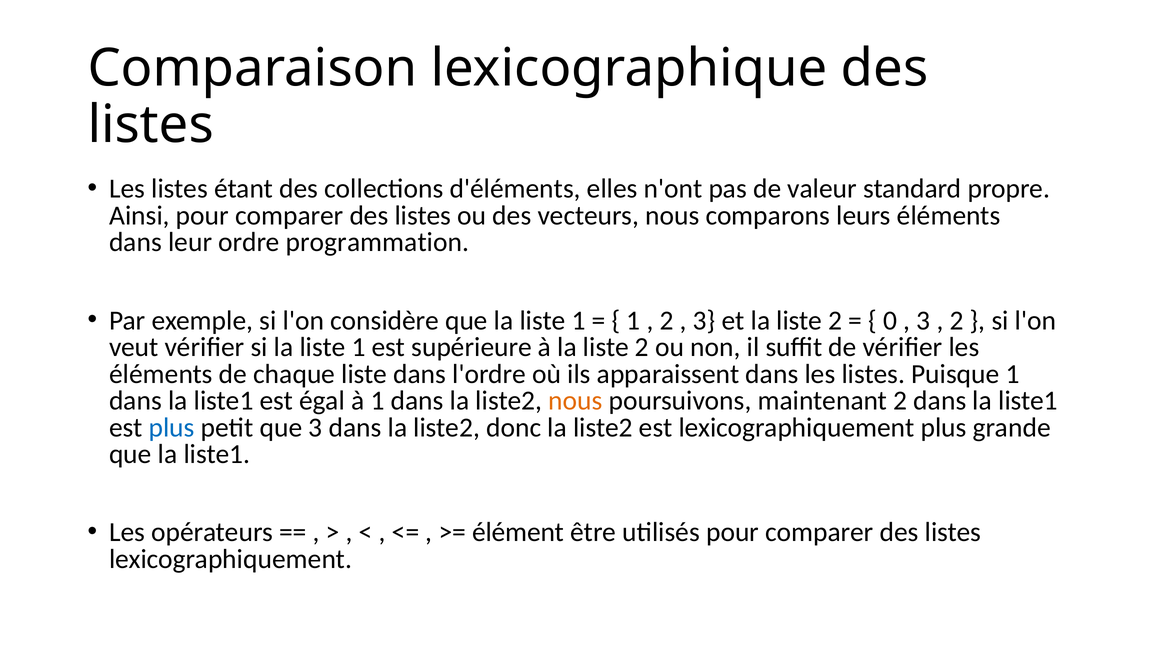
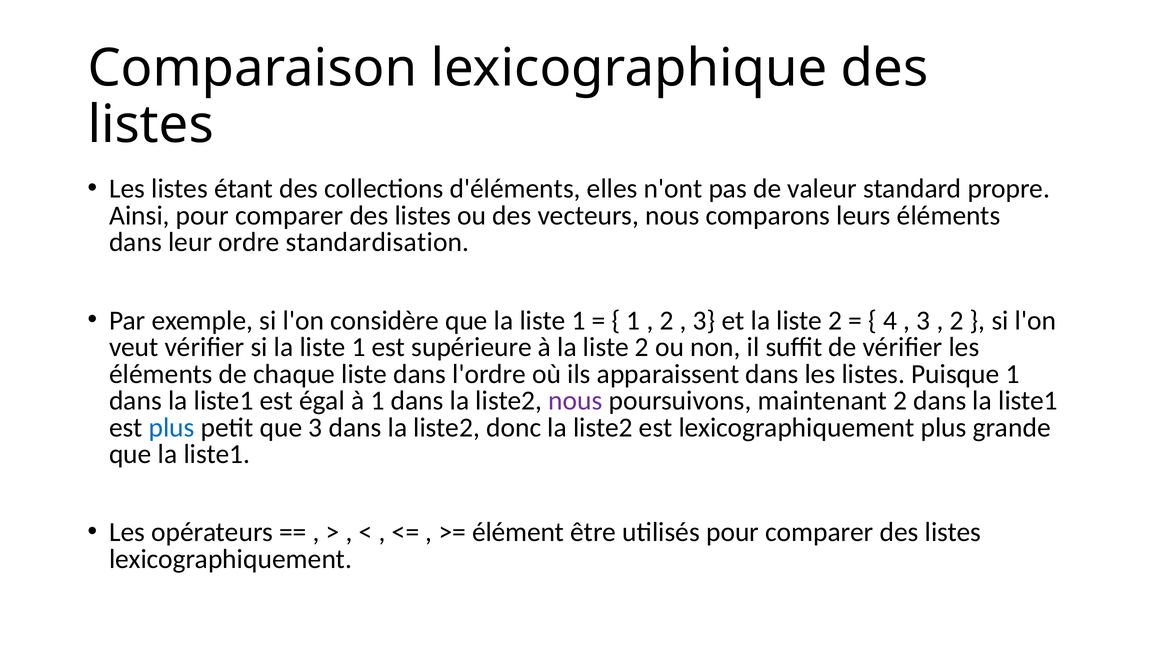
programmation: programmation -> standardisation (377, 242)
0: 0 -> 4 (890, 320)
nous colour: orange -> purple (575, 400)
